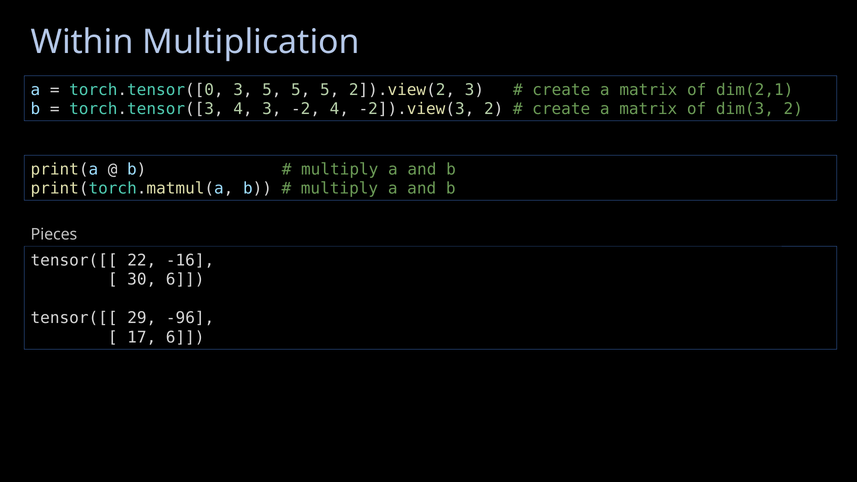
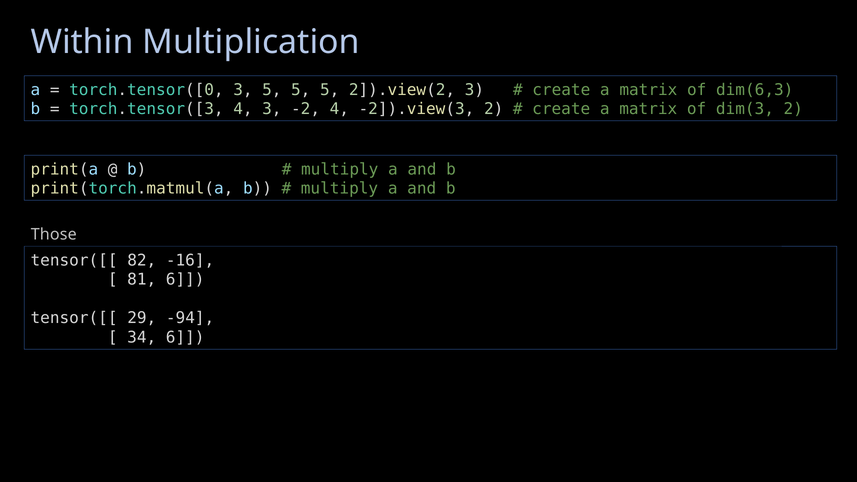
dim(2,1: dim(2,1 -> dim(6,3 (755, 90)
Pieces: Pieces -> Those (54, 235)
22: 22 -> 82 (142, 260)
30: 30 -> 81 (142, 280)
-96: -96 -> -94 (190, 318)
17: 17 -> 34 (142, 337)
